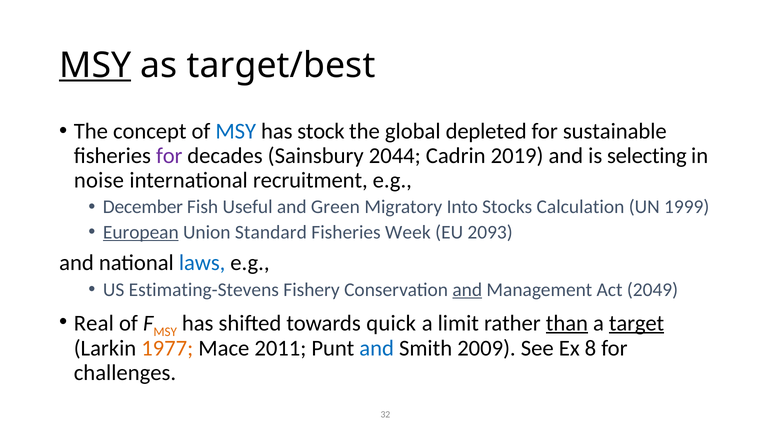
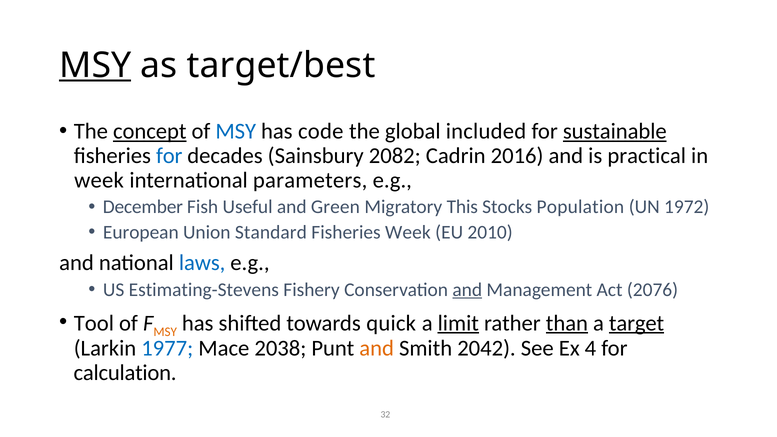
concept underline: none -> present (150, 131)
stock: stock -> code (321, 131)
depleted: depleted -> included (486, 131)
sustainable underline: none -> present (615, 131)
for colour: purple -> blue (169, 156)
2044: 2044 -> 2082 (395, 156)
2019: 2019 -> 2016 (517, 156)
selecting: selecting -> practical (647, 156)
noise: noise -> week (99, 180)
recruitment: recruitment -> parameters (310, 180)
Into: Into -> This (462, 207)
Calculation: Calculation -> Population (580, 207)
1999: 1999 -> 1972 (687, 207)
European underline: present -> none (141, 232)
2093: 2093 -> 2010 (490, 232)
2049: 2049 -> 2076 (653, 290)
Real: Real -> Tool (94, 323)
limit underline: none -> present (458, 323)
1977 colour: orange -> blue (167, 348)
2011: 2011 -> 2038 (280, 348)
and colour: blue -> orange (377, 348)
2009: 2009 -> 2042 (486, 348)
8: 8 -> 4 (590, 348)
challenges: challenges -> calculation (125, 373)
